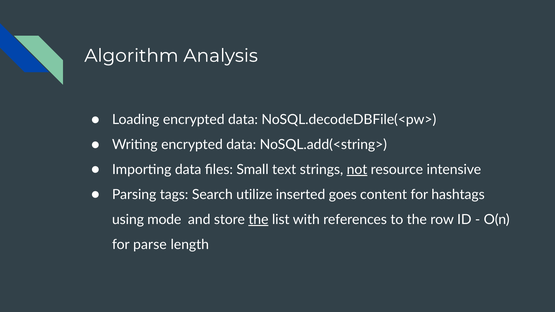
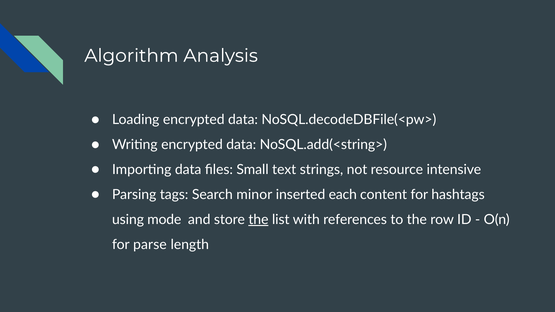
not underline: present -> none (357, 170)
utilize: utilize -> minor (254, 195)
goes: goes -> each (343, 195)
